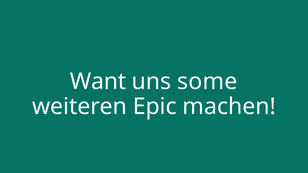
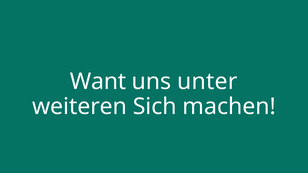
some: some -> unter (207, 82)
Epic: Epic -> Sich (155, 107)
